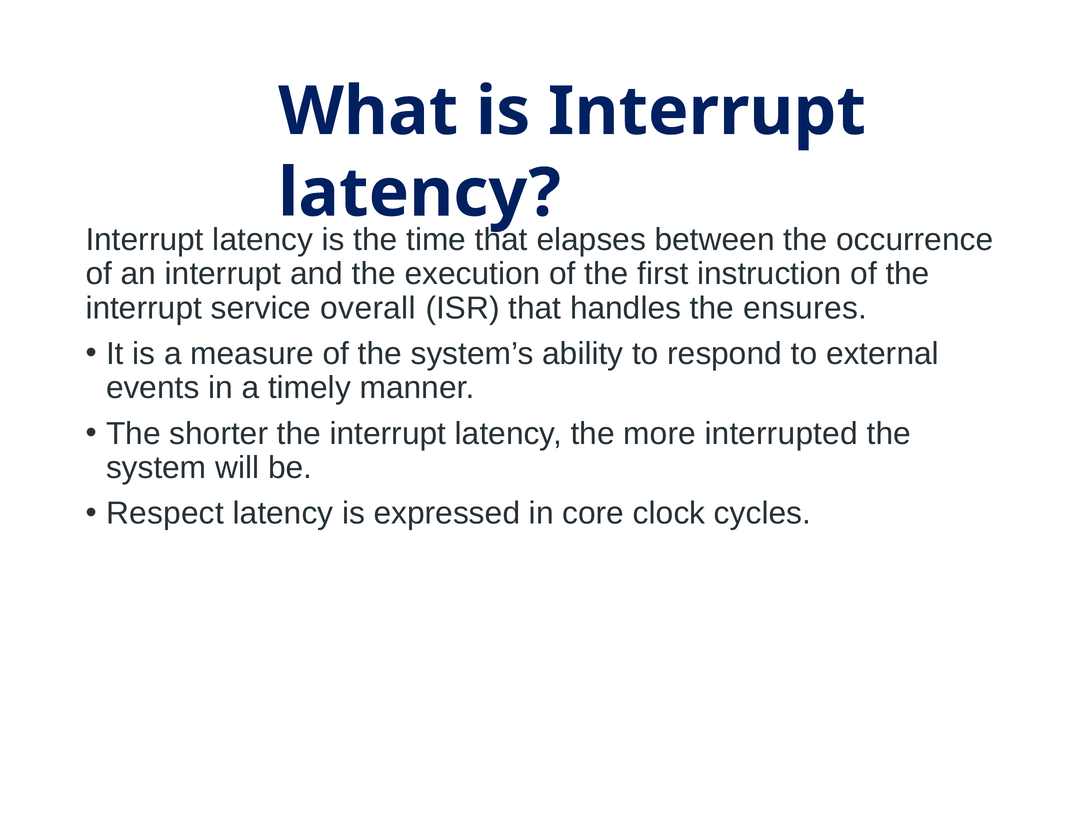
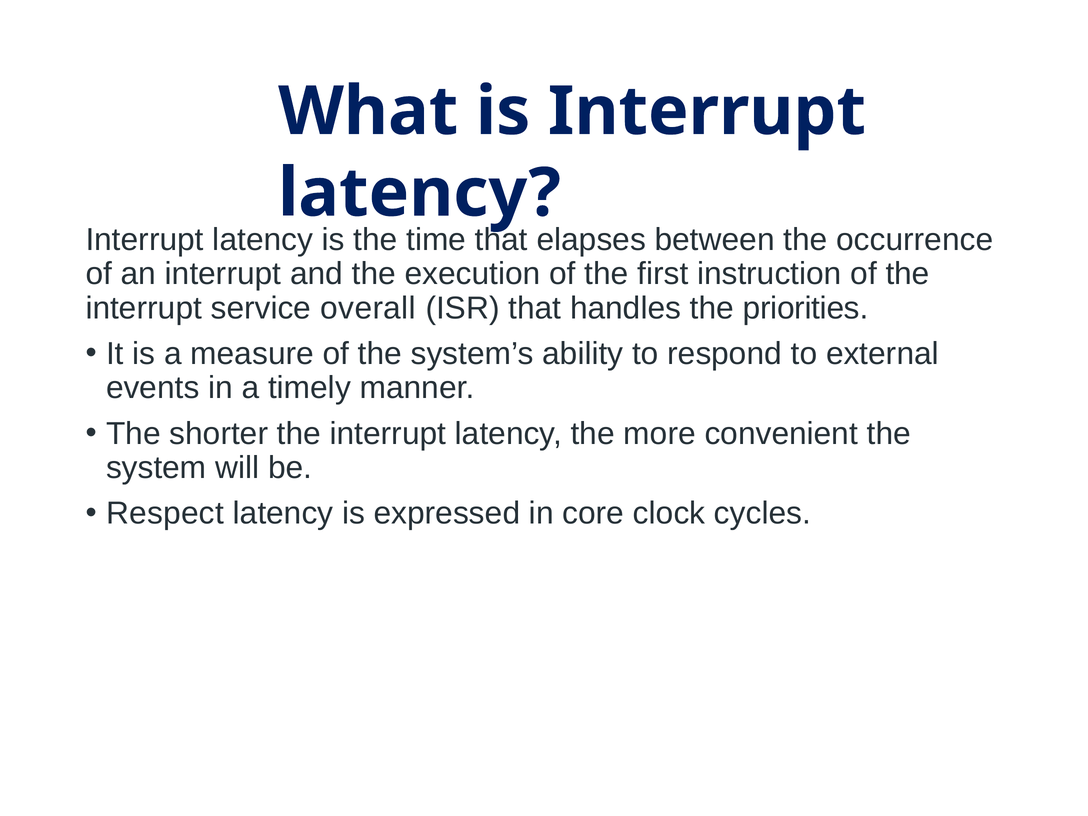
ensures: ensures -> priorities (806, 308)
interrupted: interrupted -> convenient (781, 434)
